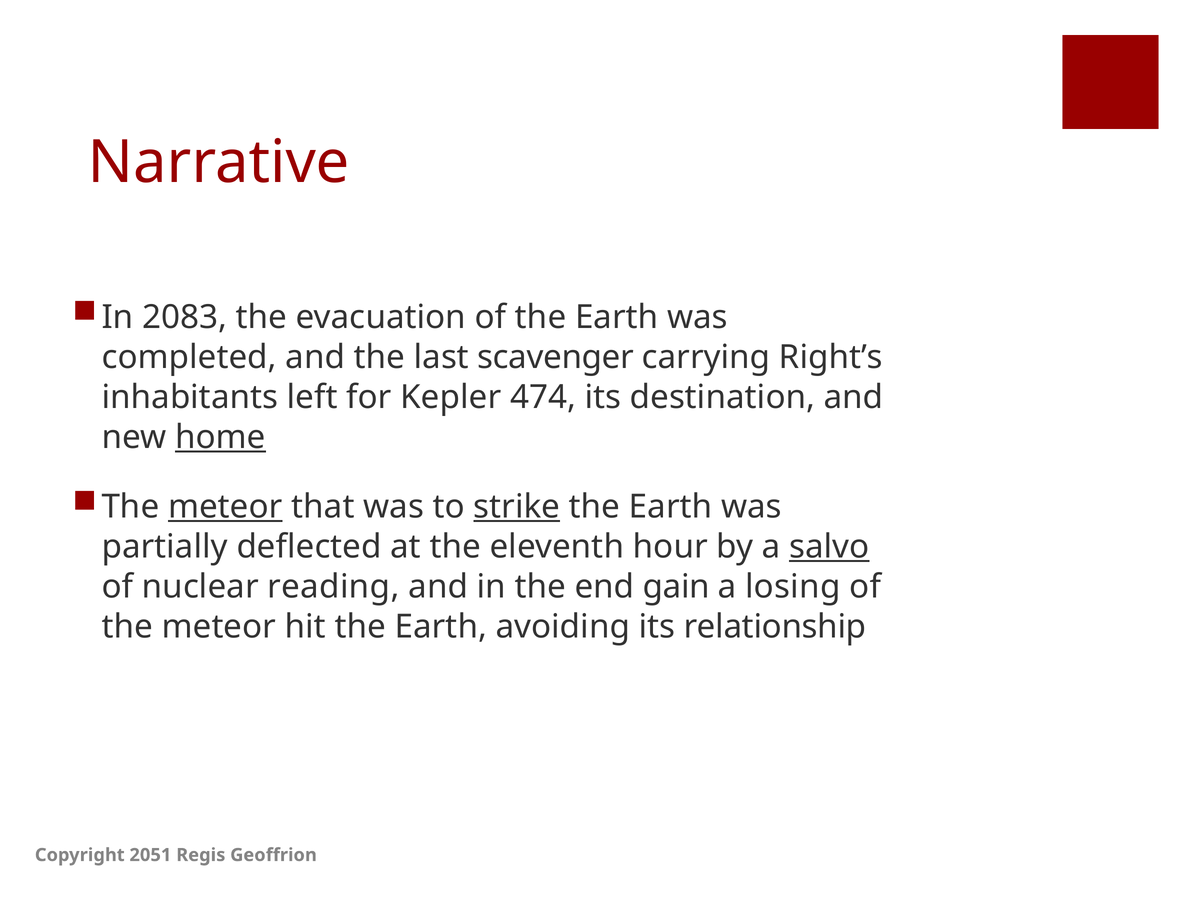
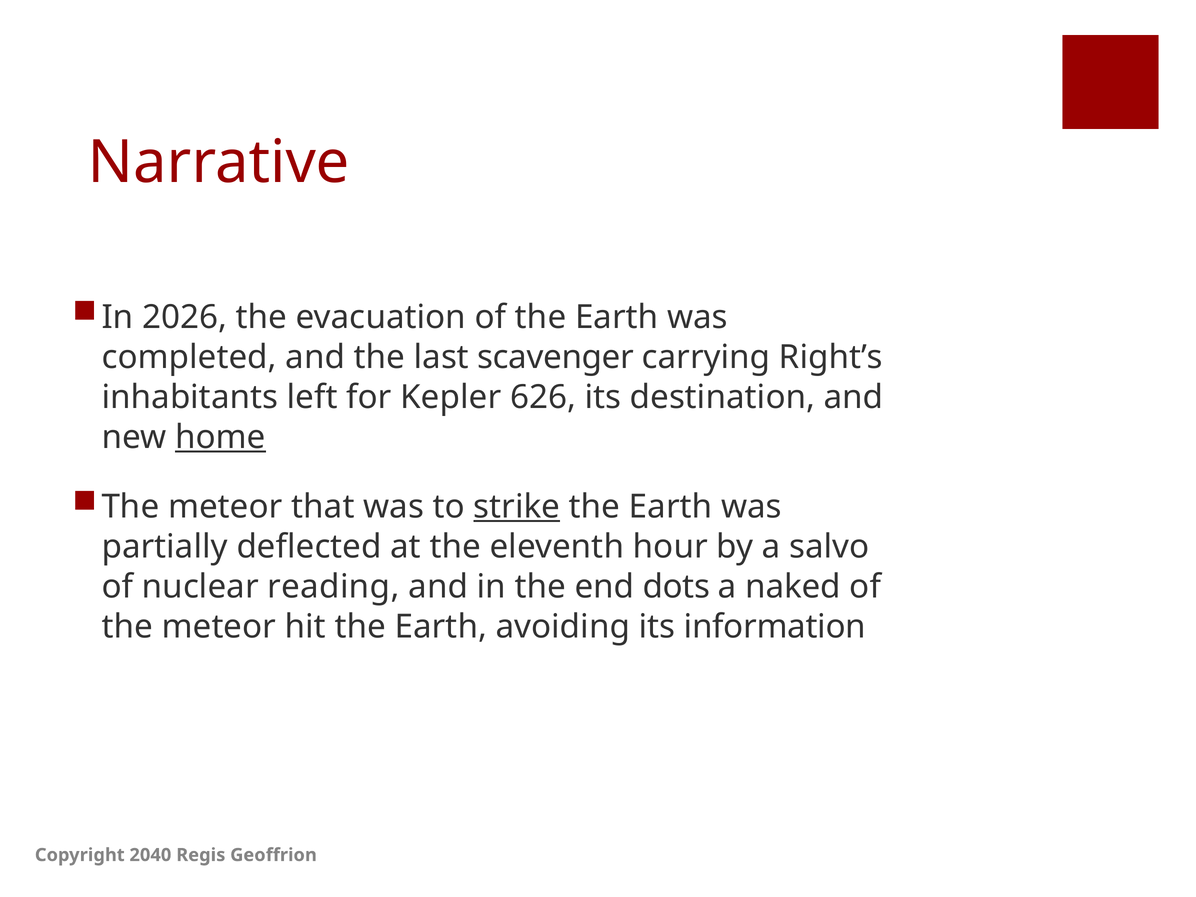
2083: 2083 -> 2026 (185, 317)
474: 474 -> 626 (543, 397)
meteor underline: present -> none (225, 507)
salvo underline: present -> none (829, 547)
gain: gain -> dots (676, 587)
losing: losing -> naked (793, 587)
relationship: relationship -> information (775, 627)
2051: 2051 -> 2040 (150, 855)
